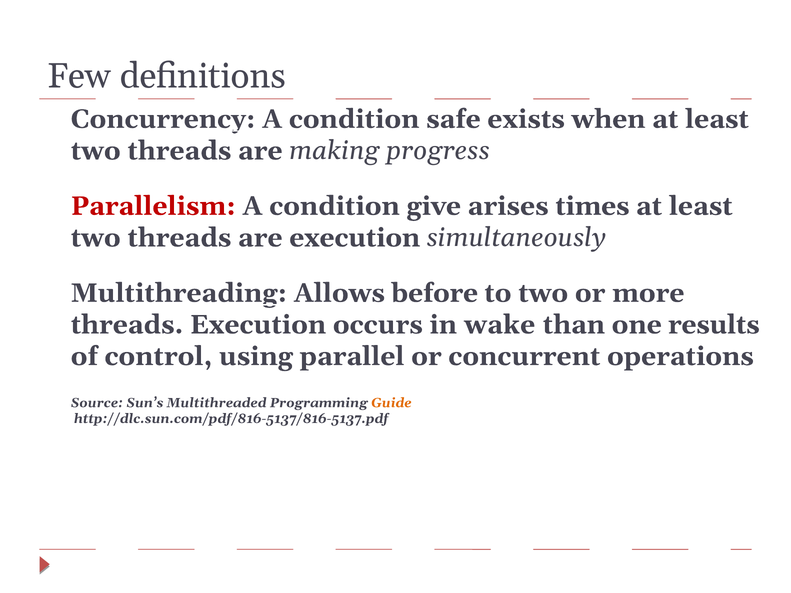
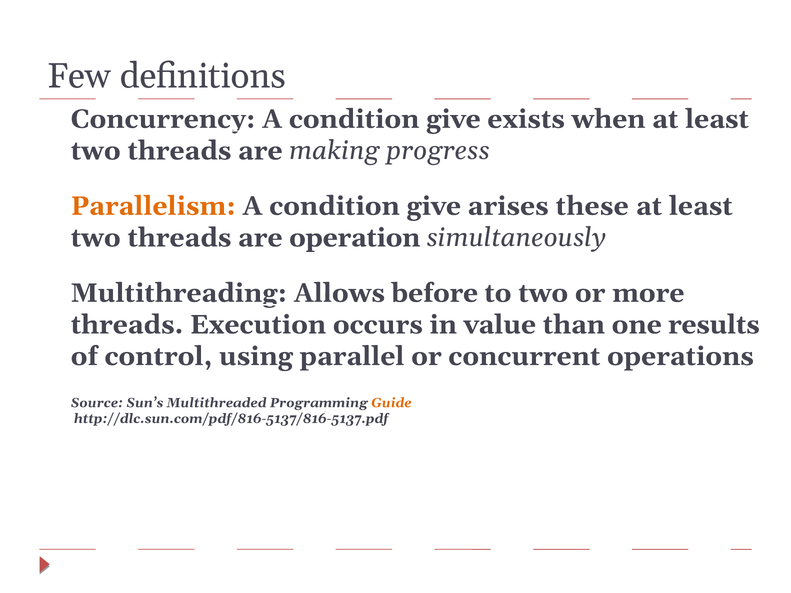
Concurrency A condition safe: safe -> give (453, 119)
Parallelism colour: red -> orange (153, 206)
times: times -> these (592, 206)
are execution: execution -> operation (355, 238)
wake: wake -> value (500, 325)
